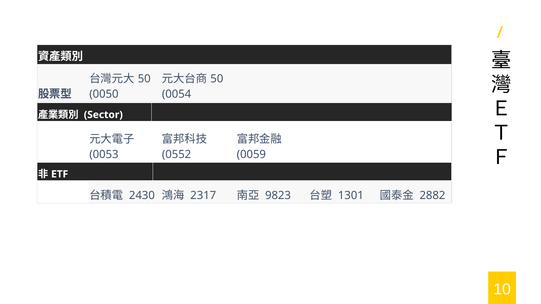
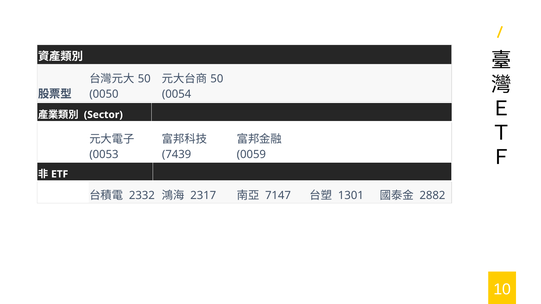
0552: 0552 -> 7439 (177, 155)
2430: 2430 -> 2332 (142, 196)
9823: 9823 -> 7147 (278, 196)
